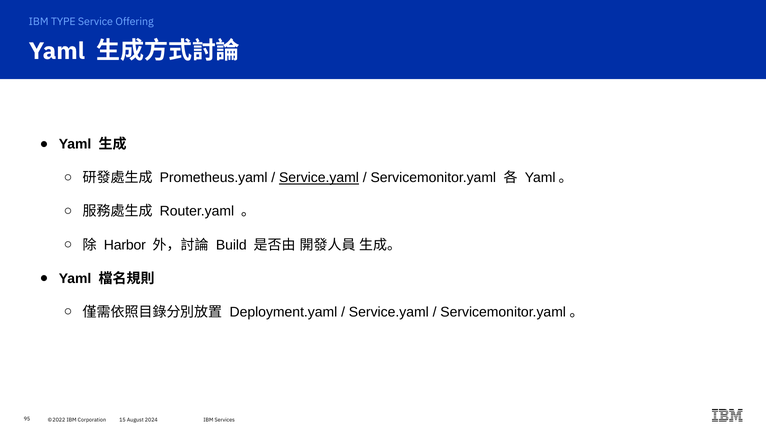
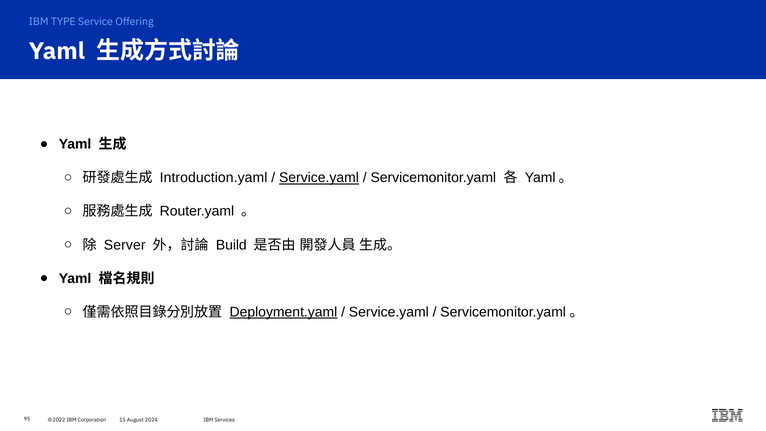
Prometheus.yaml: Prometheus.yaml -> Introduction.yaml (214, 178)
Harbor: Harbor -> Server (125, 245)
Deployment.yaml underline: none -> present (283, 312)
